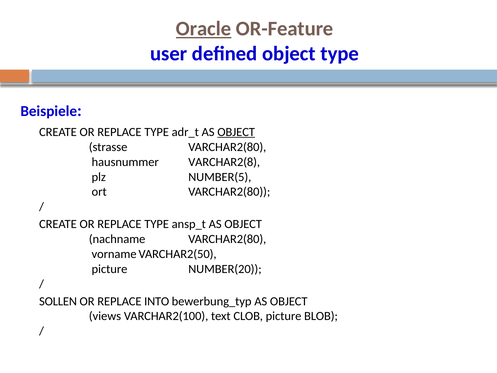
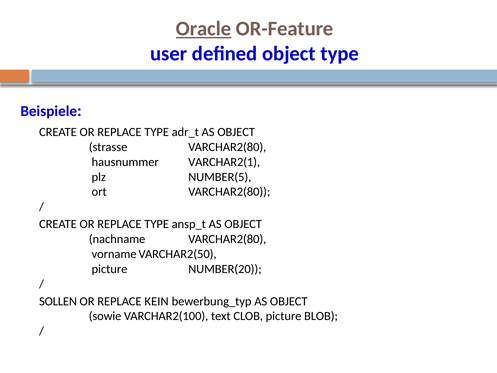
OBJECT underline: present -> none (236, 132)
VARCHAR2(8: VARCHAR2(8 -> VARCHAR2(1 (224, 162)
INTO: INTO -> KEIN (157, 301)
views: views -> sowie (105, 316)
